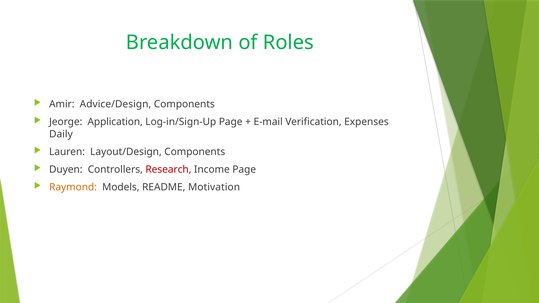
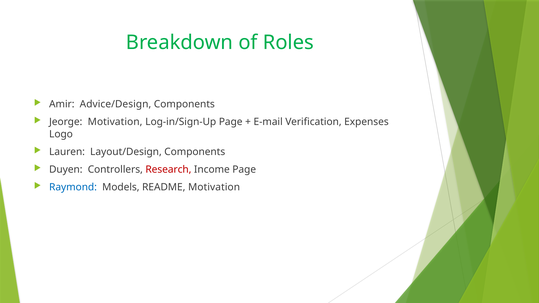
Jeorge Application: Application -> Motivation (115, 122)
Daily: Daily -> Logo (61, 134)
Raymond colour: orange -> blue (73, 187)
